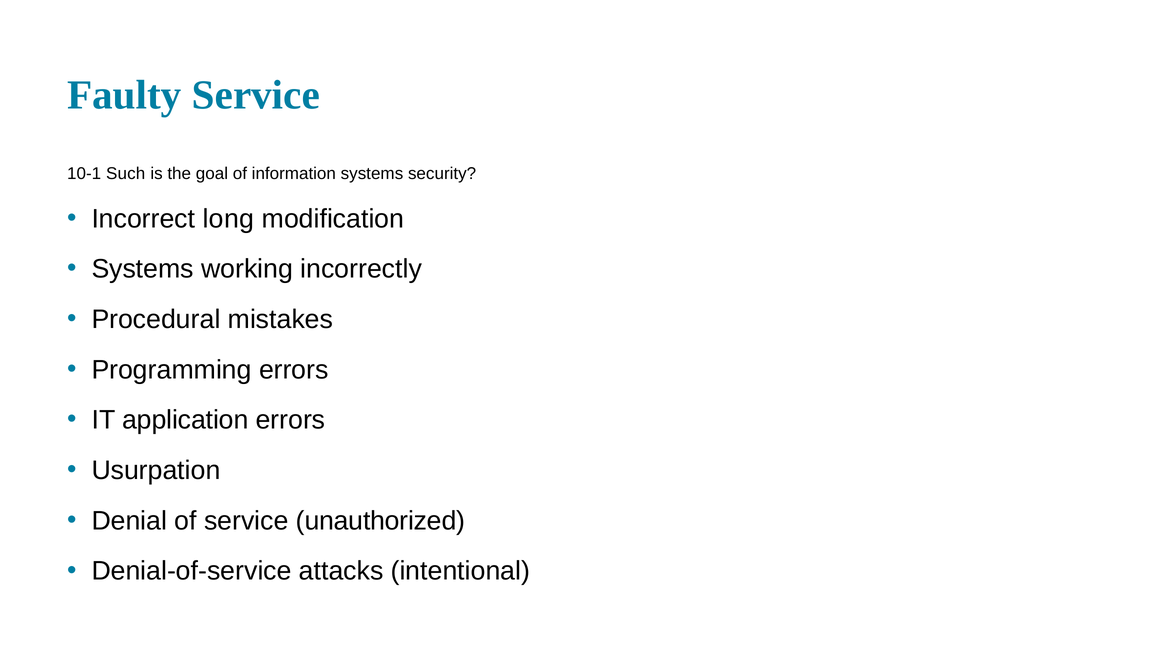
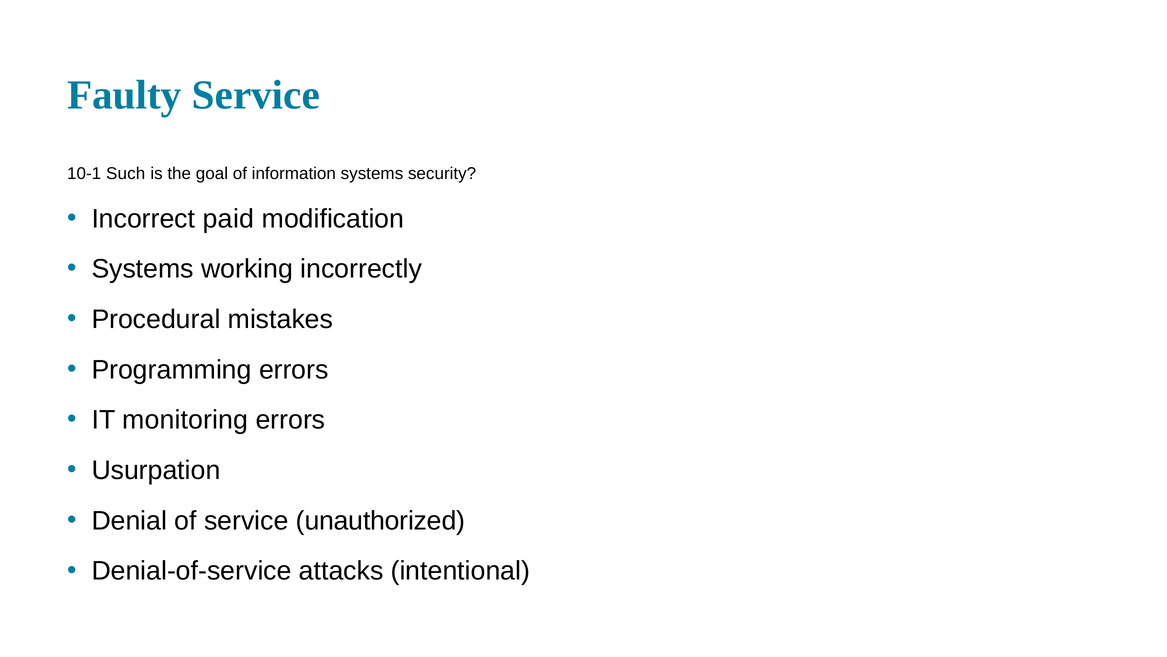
long: long -> paid (228, 218)
application: application -> monitoring (185, 420)
